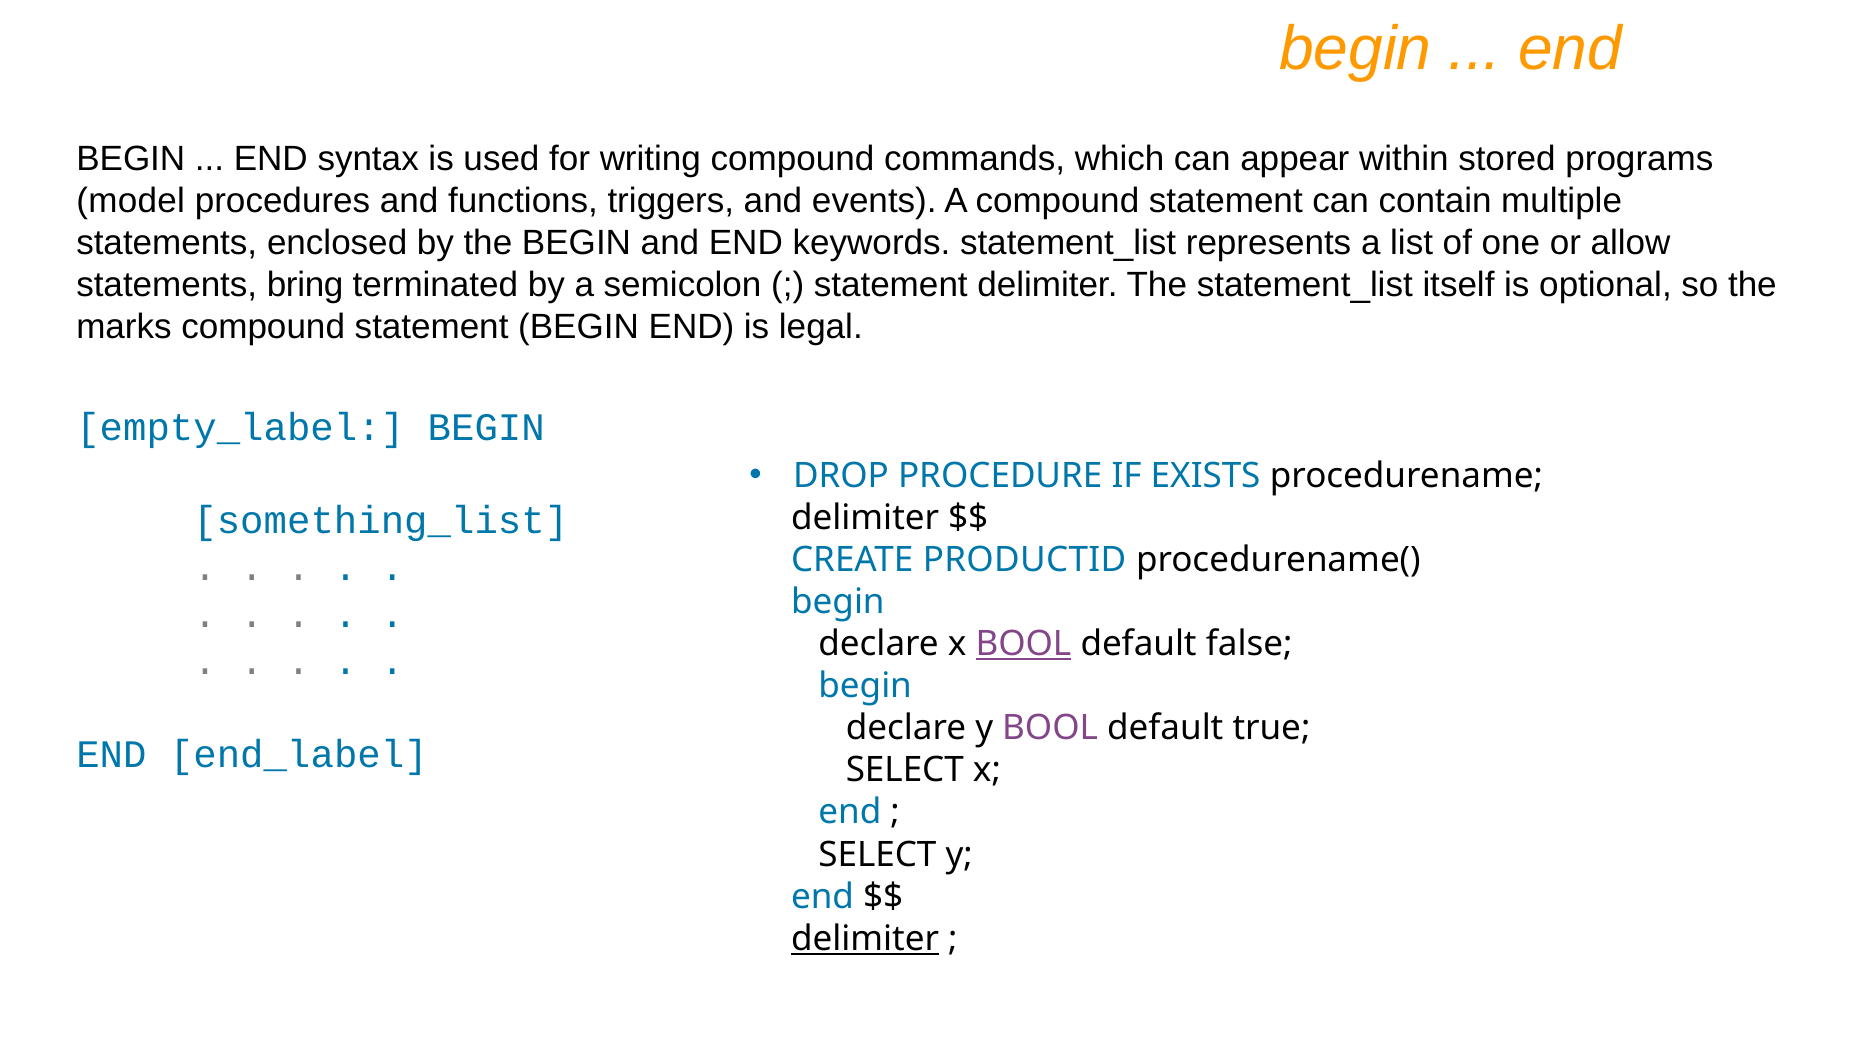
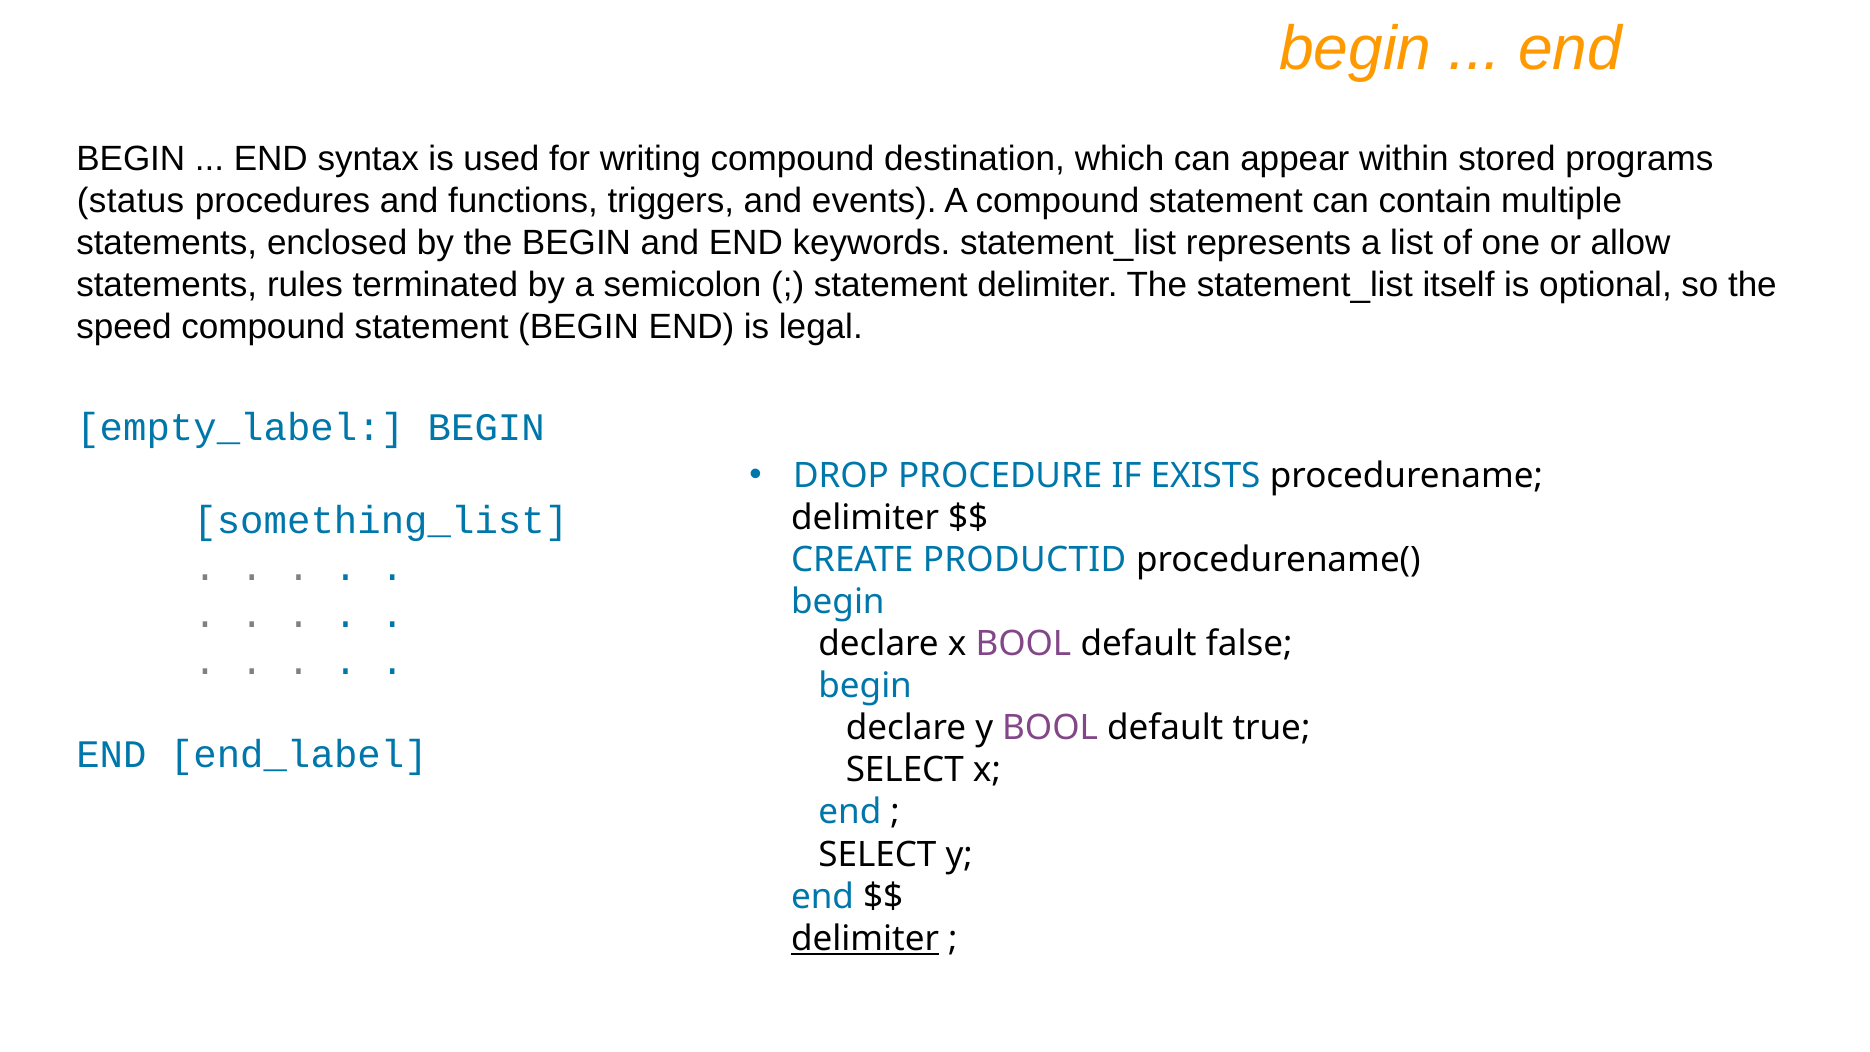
commands: commands -> destination (974, 159)
model: model -> status (131, 201)
bring: bring -> rules (305, 285)
marks: marks -> speed (124, 327)
BOOL underline: present -> none (1023, 644)
